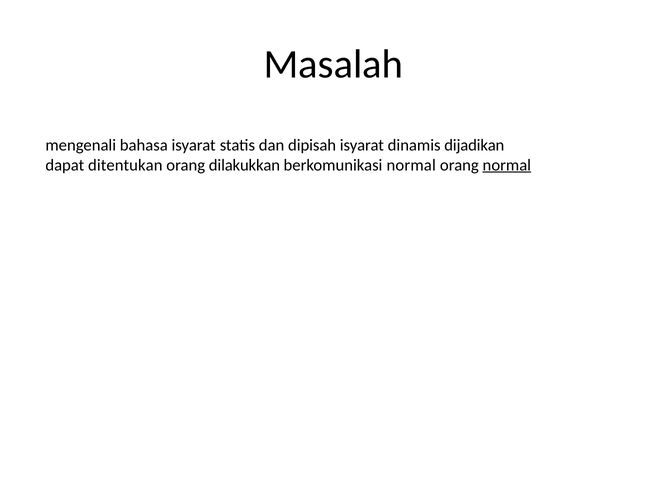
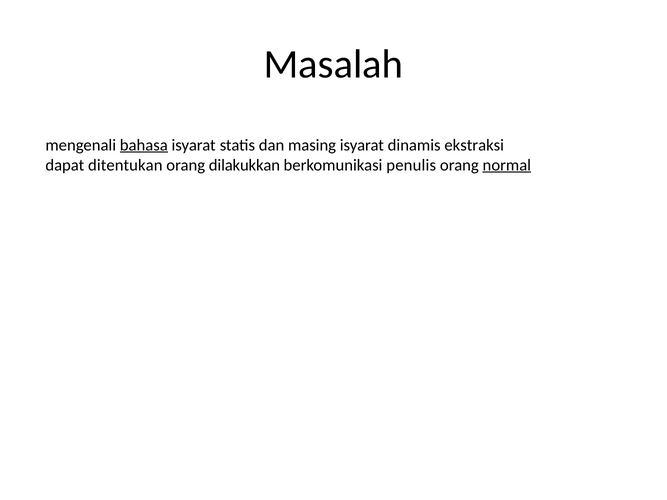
bahasa underline: none -> present (144, 145)
dipisah: dipisah -> masing (312, 145)
dijadikan: dijadikan -> ekstraksi (474, 145)
berkomunikasi normal: normal -> penulis (411, 165)
